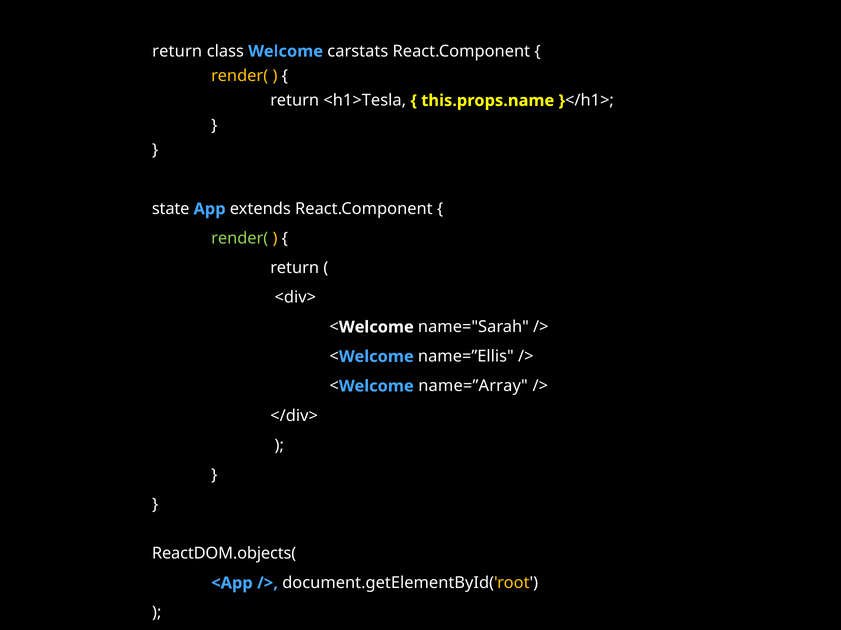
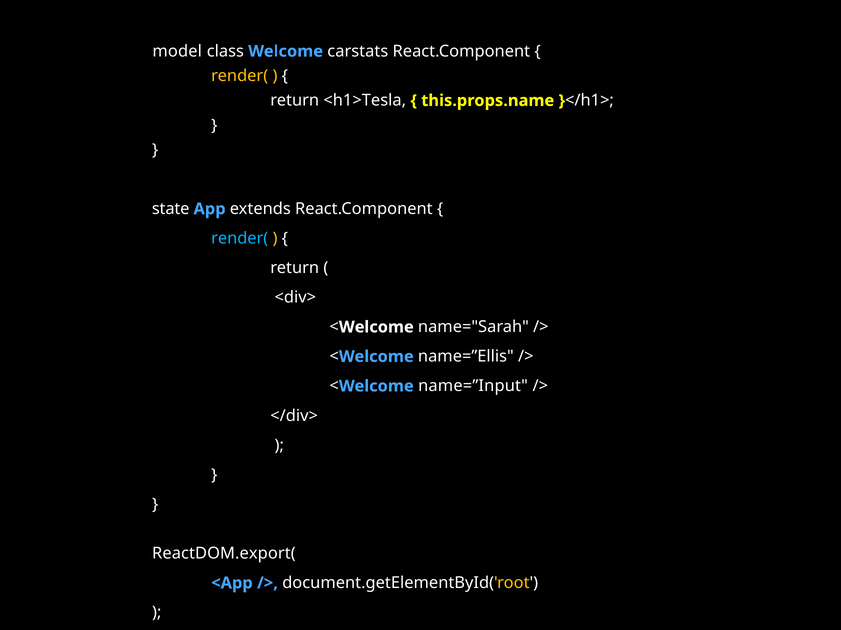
return: return -> model (177, 51)
render( colour: light green -> light blue (240, 239)
name=”Array: name=”Array -> name=”Input (473, 387)
ReactDOM.objects(: ReactDOM.objects( -> ReactDOM.export( (224, 554)
